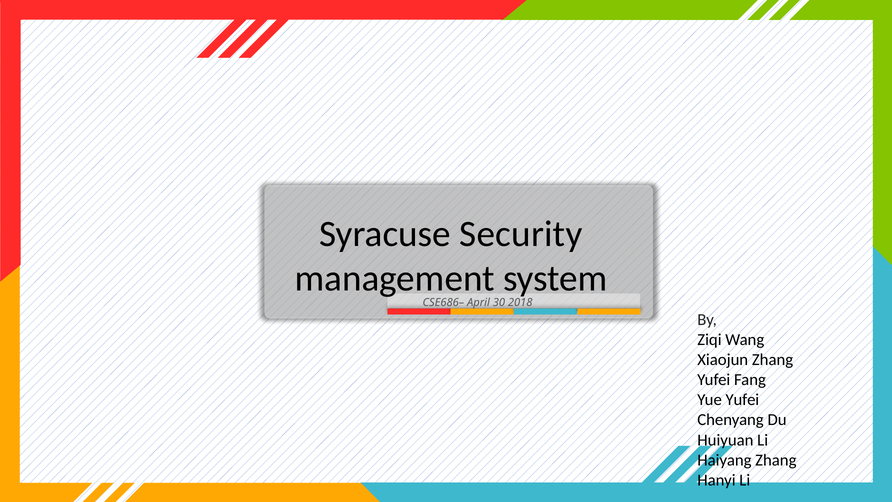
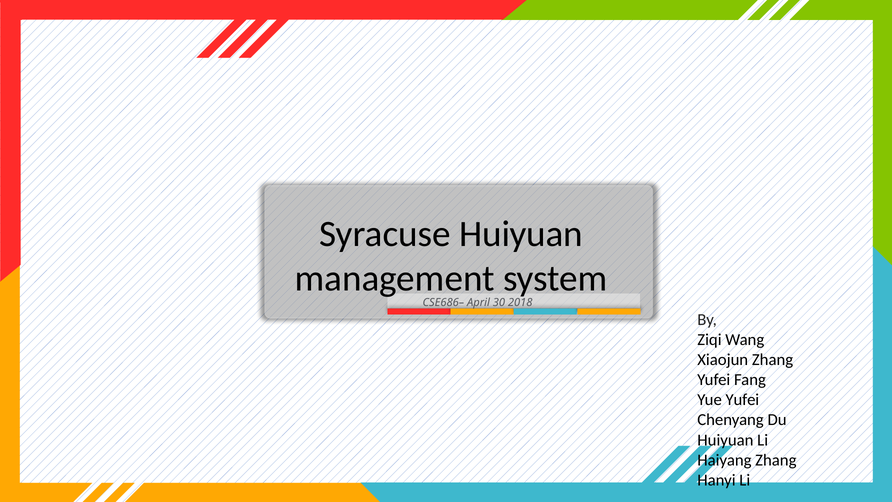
Syracuse Security: Security -> Huiyuan (521, 234)
